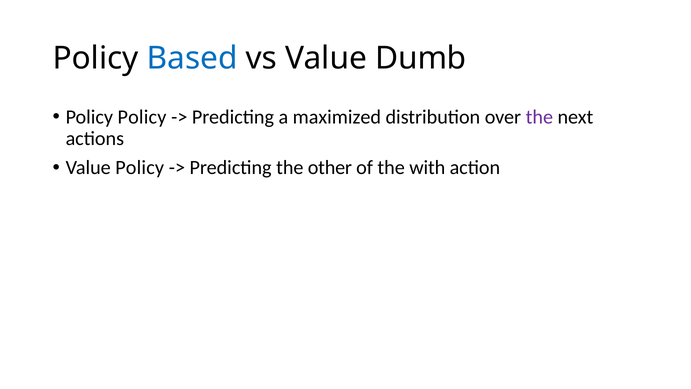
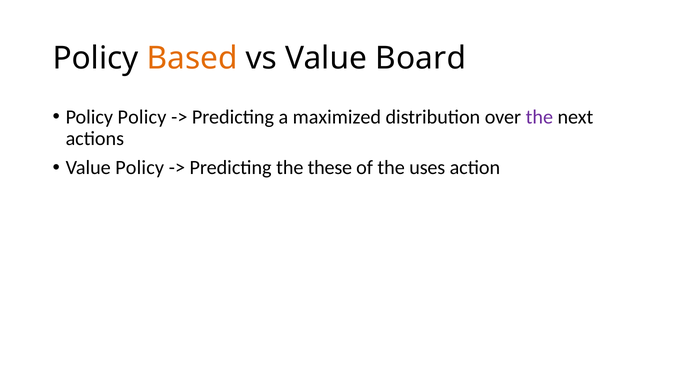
Based colour: blue -> orange (192, 58)
Dumb: Dumb -> Board (421, 58)
other: other -> these (330, 168)
with: with -> uses (427, 168)
